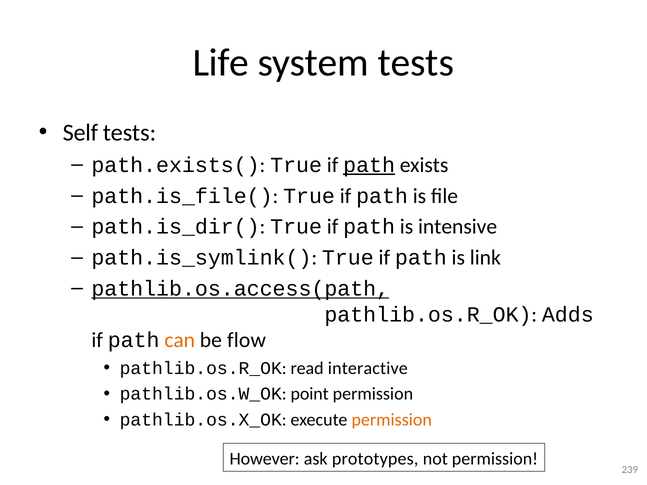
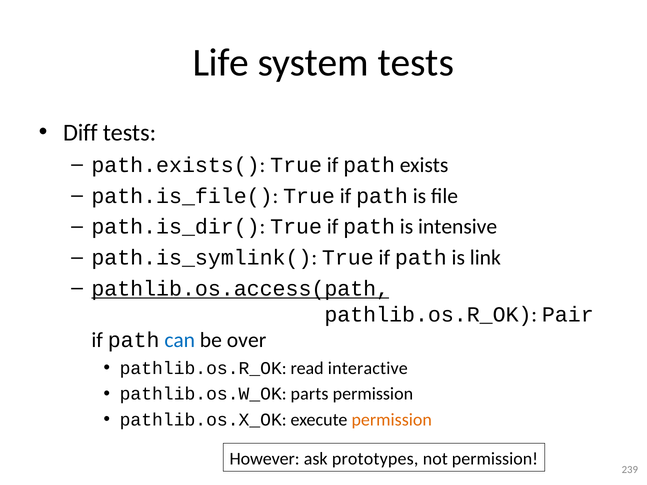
Self: Self -> Diff (80, 133)
path underline: present -> none (369, 165)
Adds: Adds -> Pair (568, 315)
can colour: orange -> blue (180, 341)
flow: flow -> over (247, 341)
point: point -> parts (310, 394)
